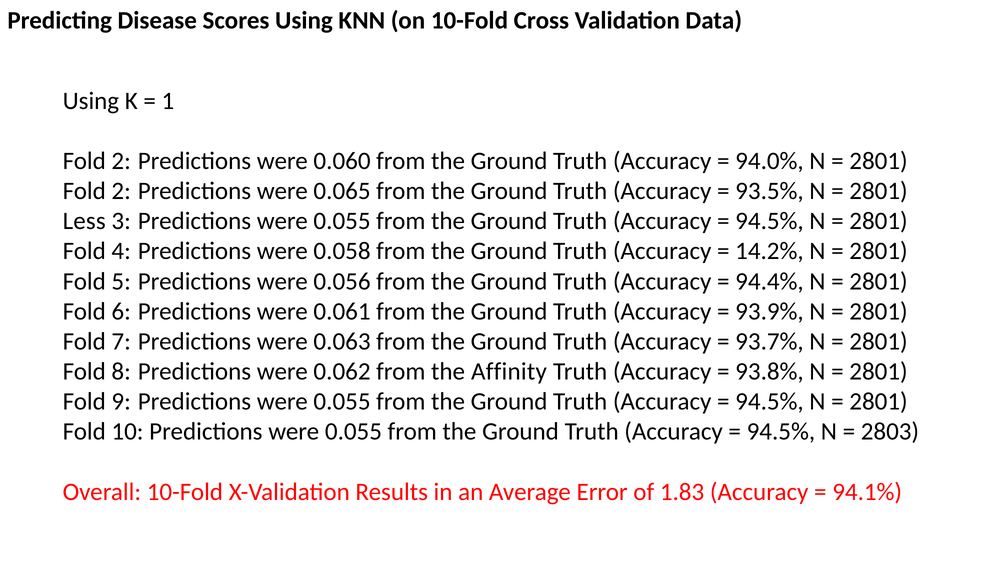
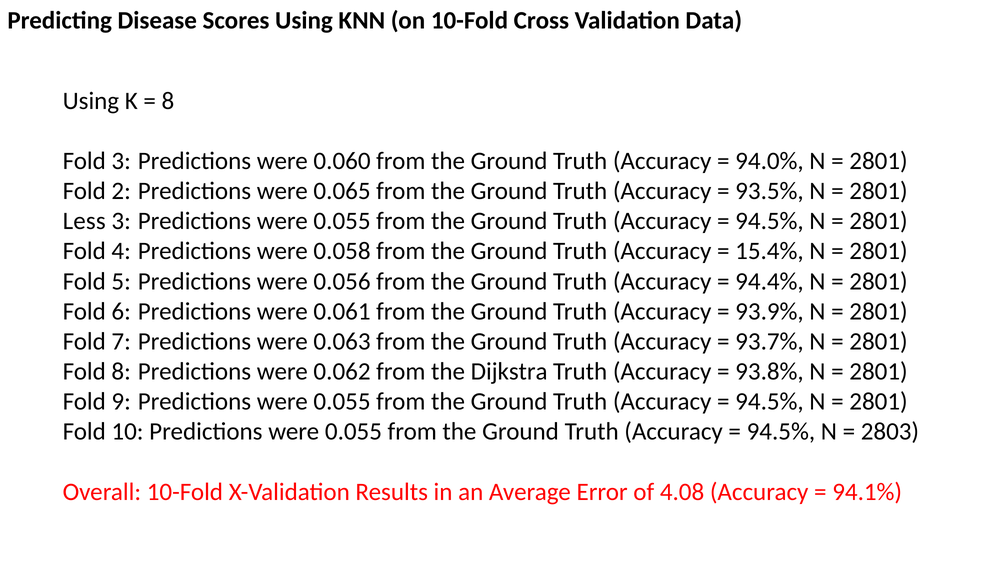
1: 1 -> 8 (168, 101)
2: 2 -> 3 (121, 161)
14.2%: 14.2% -> 15.4% (769, 251)
Affinity: Affinity -> Dijkstra (509, 371)
1.83: 1.83 -> 4.08 (682, 492)
